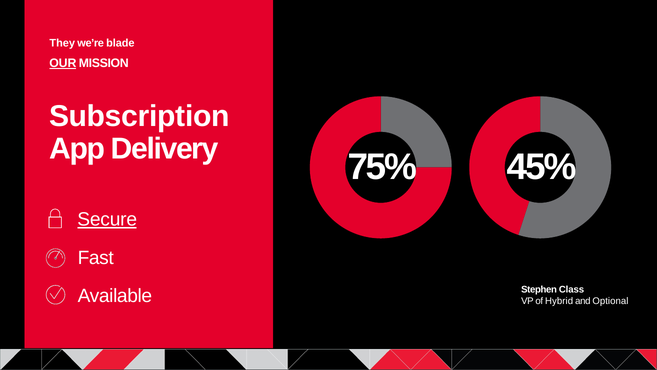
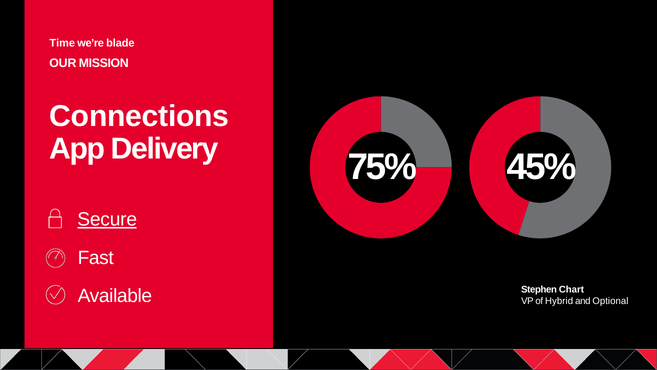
They: They -> Time (62, 43)
OUR underline: present -> none (63, 63)
Subscription: Subscription -> Connections (139, 116)
Class: Class -> Chart (571, 289)
